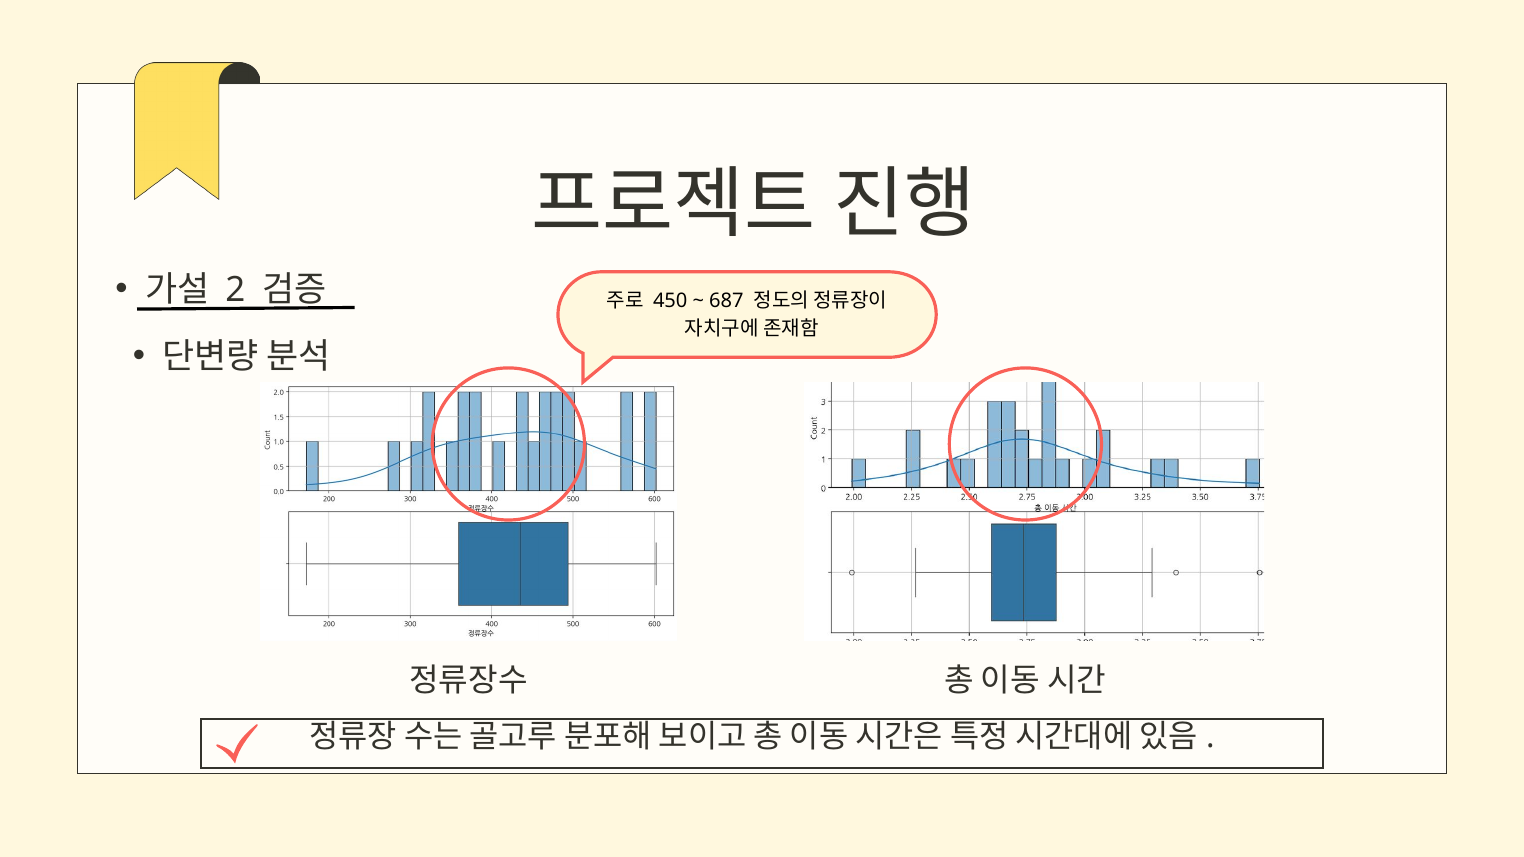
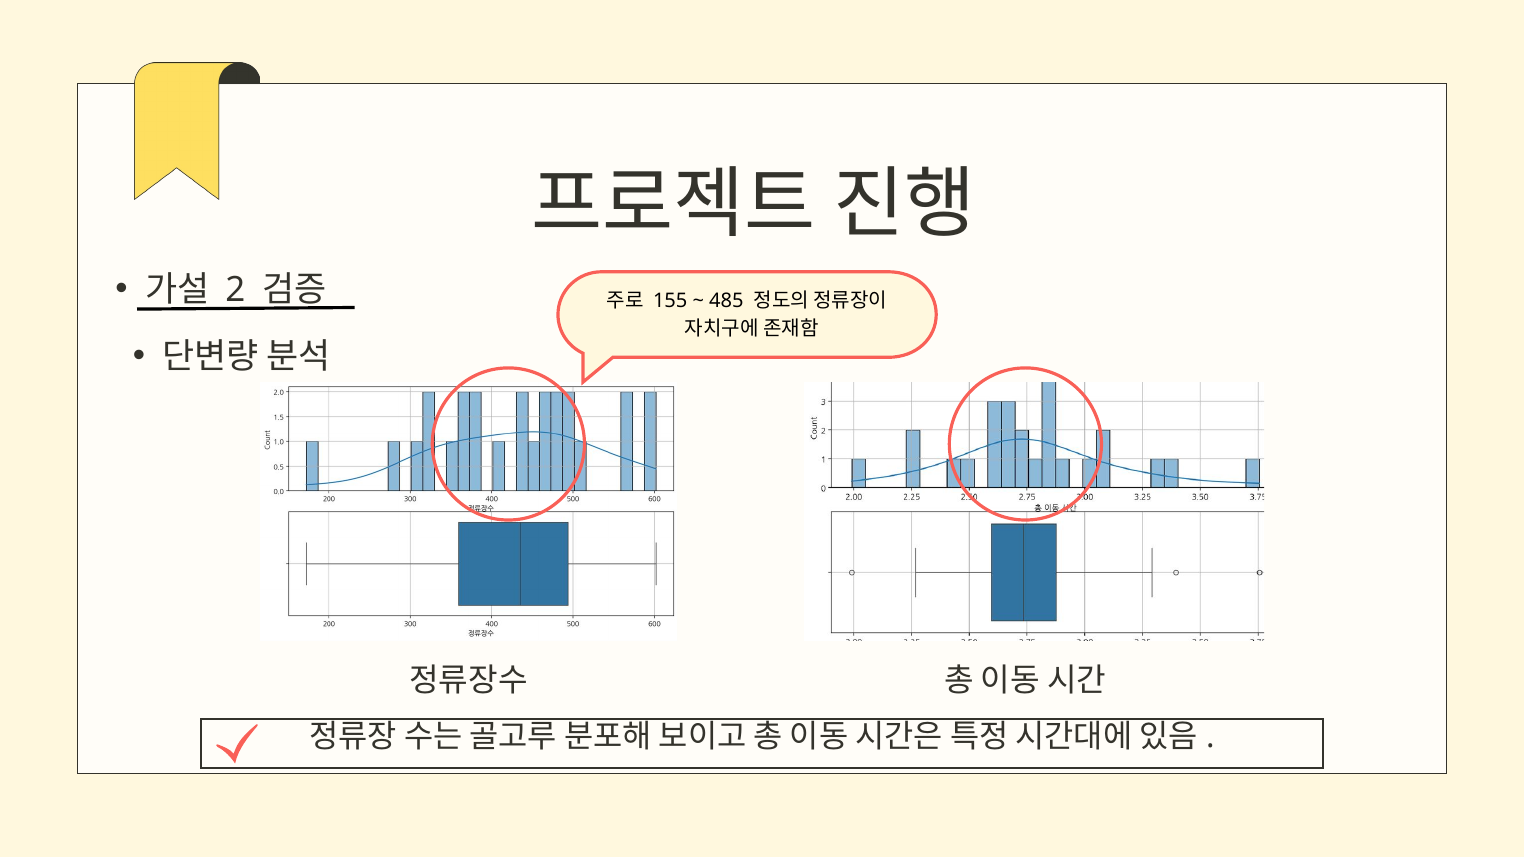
450: 450 -> 155 (670, 301)
687: 687 -> 485 (726, 301)
